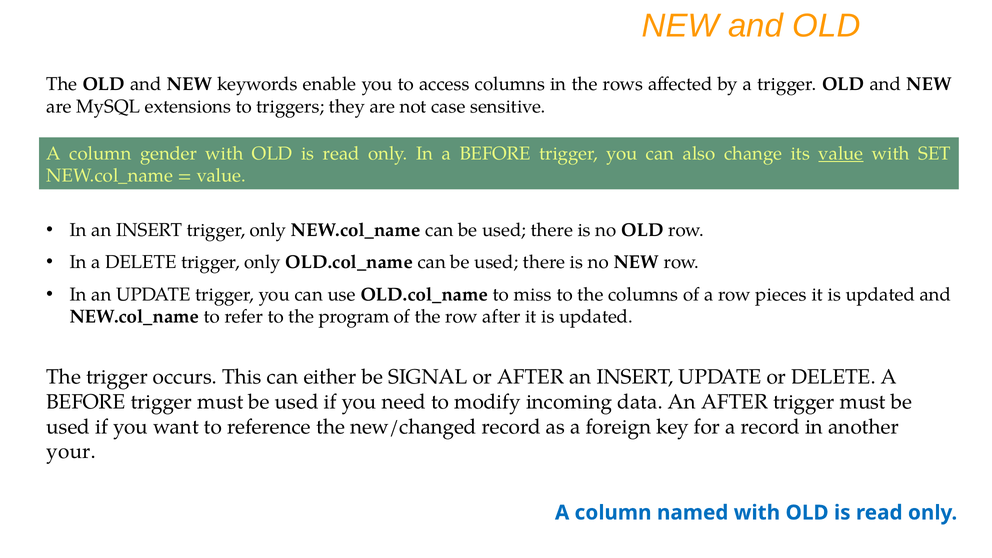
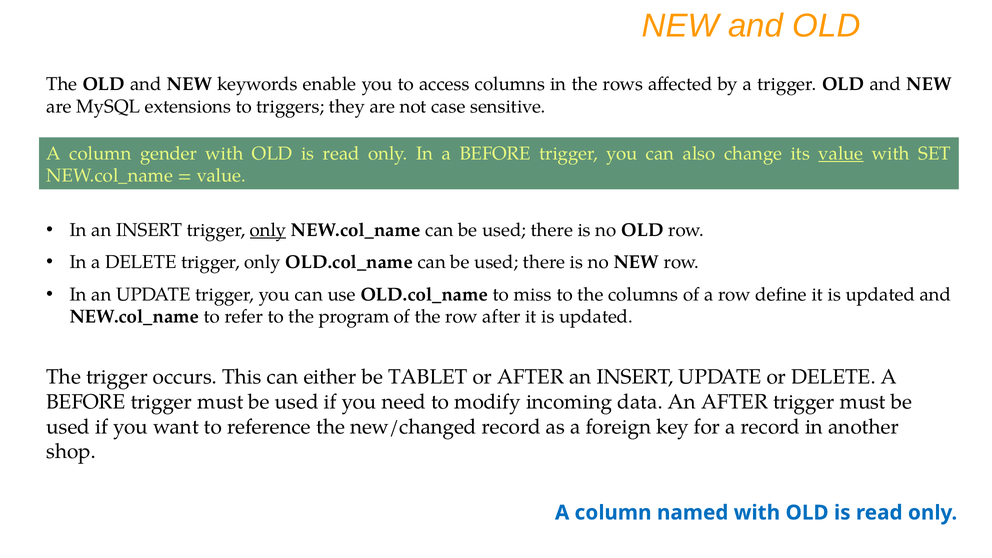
only underline: none -> present (268, 230)
pieces: pieces -> define (781, 295)
SIGNAL: SIGNAL -> TABLET (428, 377)
your: your -> shop (71, 452)
